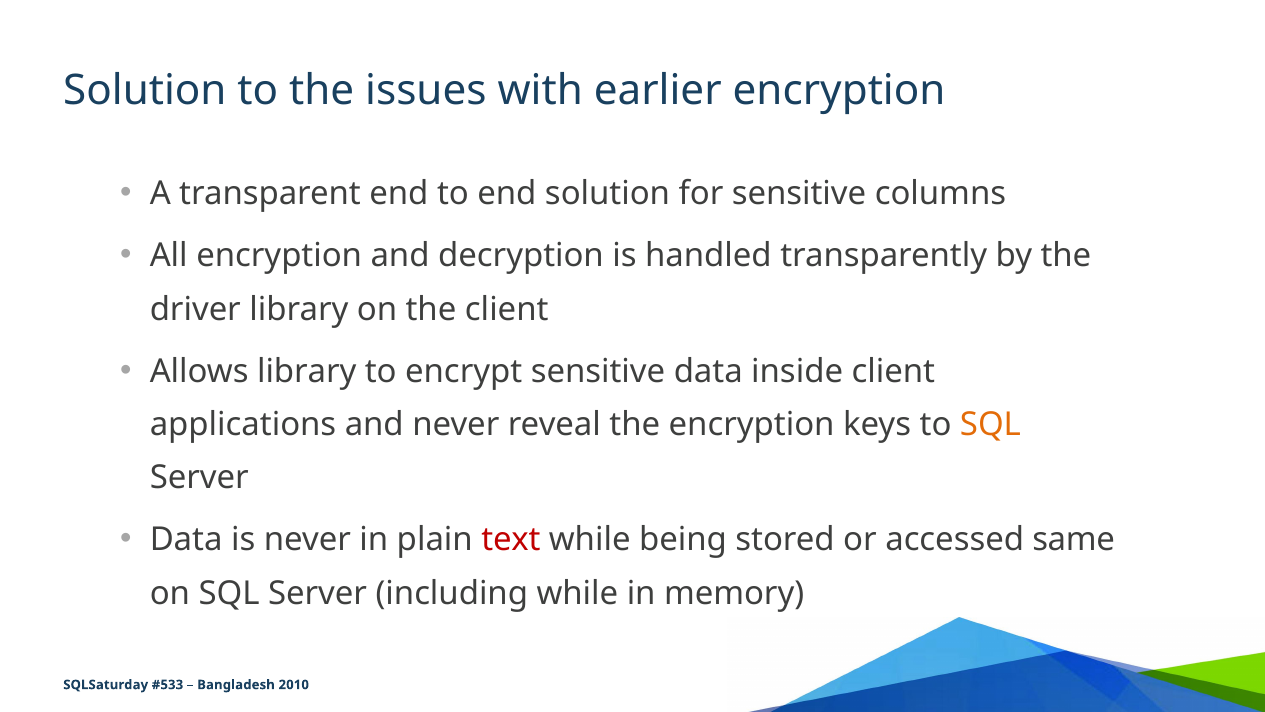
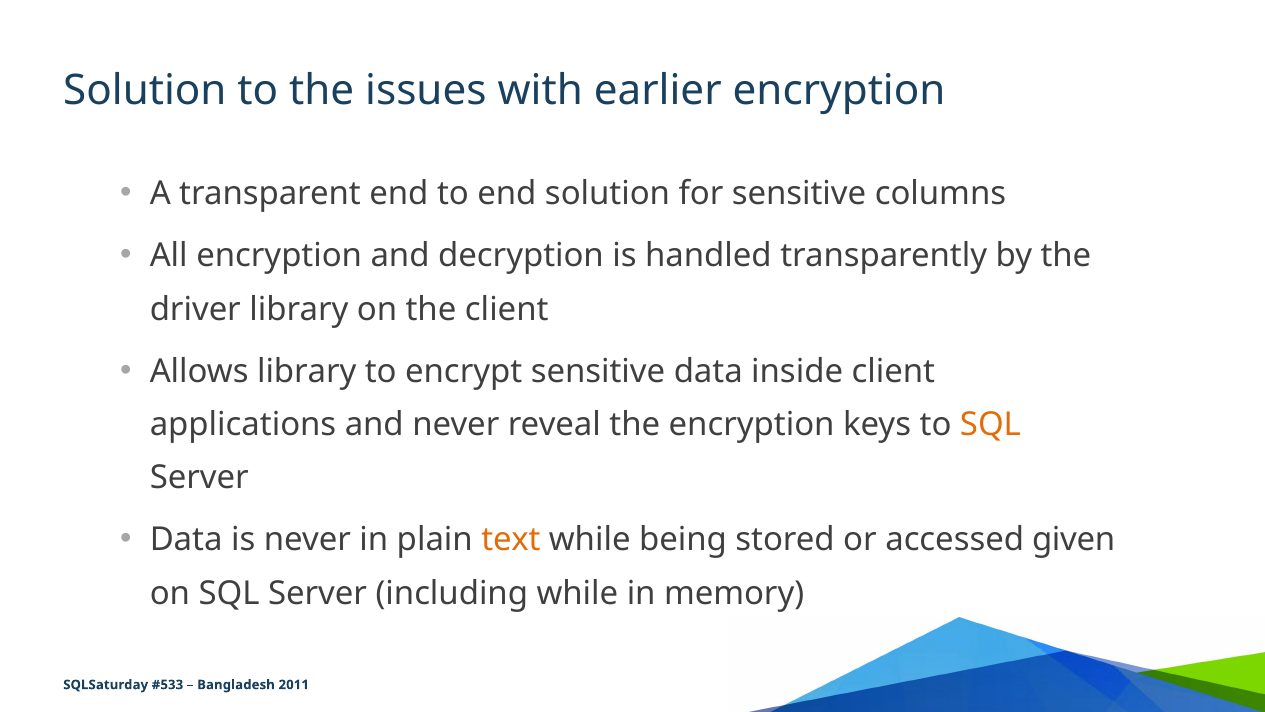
text colour: red -> orange (511, 539)
same: same -> given (1074, 539)
2010: 2010 -> 2011 (294, 684)
